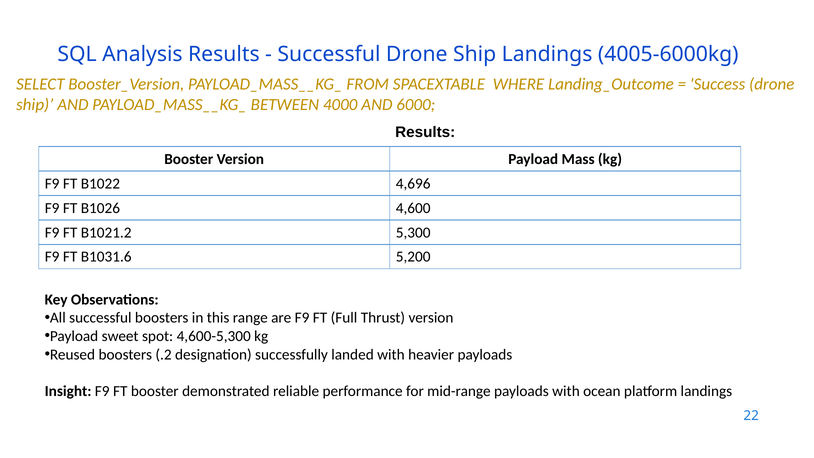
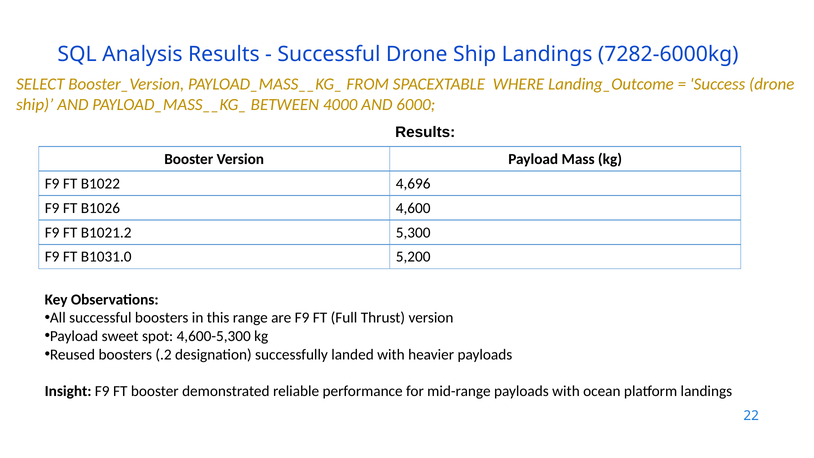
4005-6000kg: 4005-6000kg -> 7282-6000kg (668, 54)
B1031.6: B1031.6 -> B1031.0 (106, 257)
